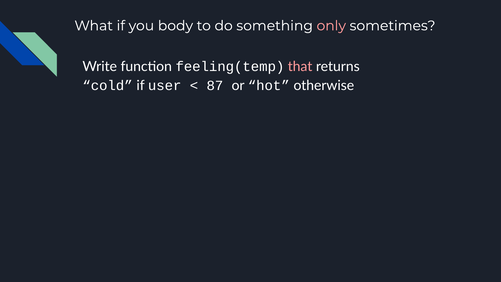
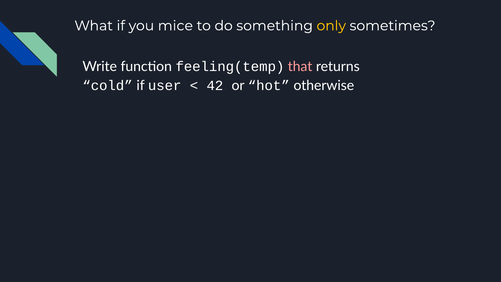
body: body -> mice (175, 26)
only colour: pink -> yellow (331, 26)
87: 87 -> 42 (215, 86)
